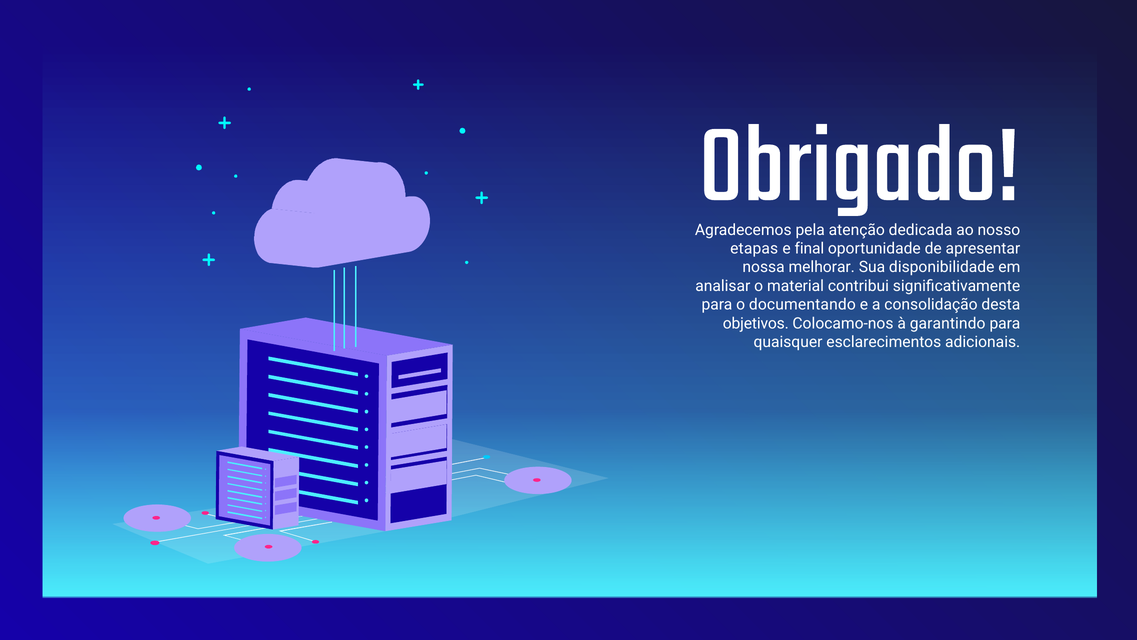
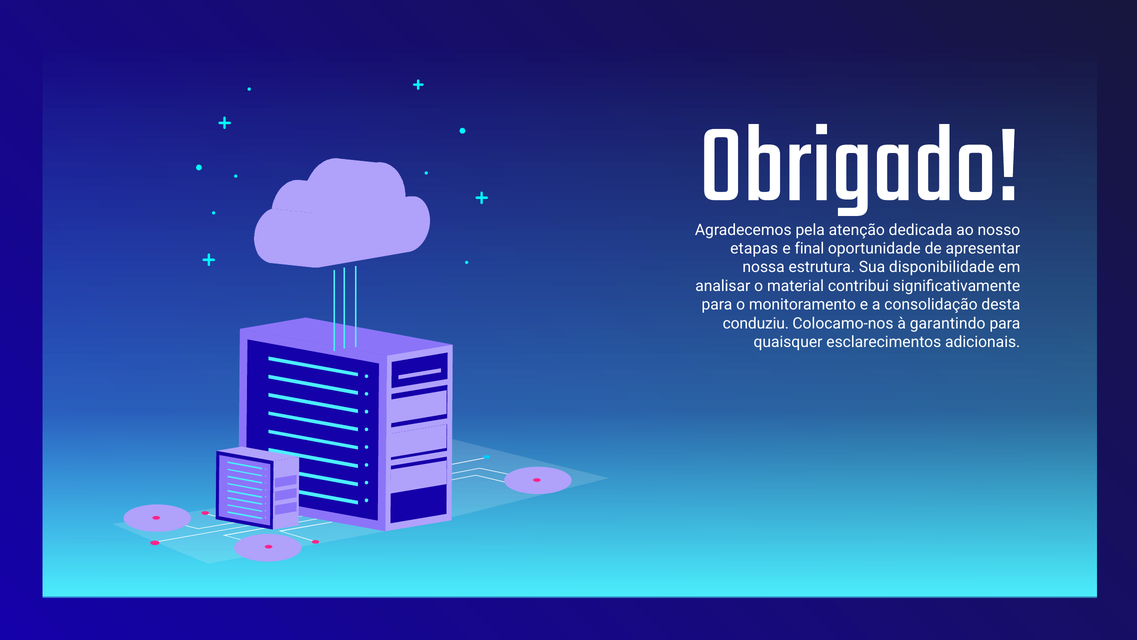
melhorar: melhorar -> estrutura (822, 267)
documentando: documentando -> monitoramento (802, 304)
objetivos: objetivos -> conduziu (756, 323)
